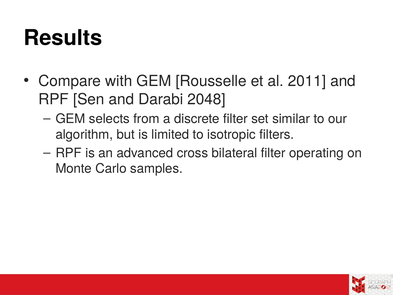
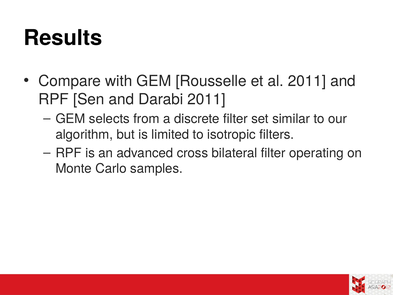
Darabi 2048: 2048 -> 2011 (207, 99)
